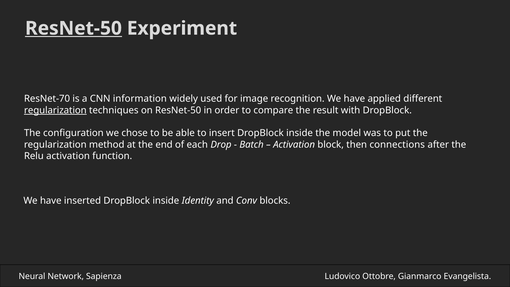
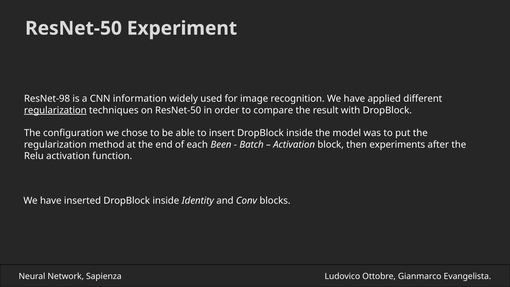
ResNet-50 underline: present -> none (74, 28)
ResNet-70: ResNet-70 -> ResNet-98 (47, 99)
Drop: Drop -> Been (221, 145)
connections: connections -> experiments (397, 145)
